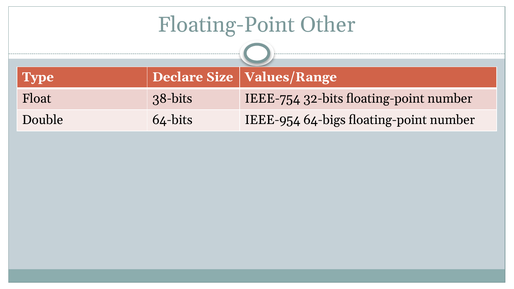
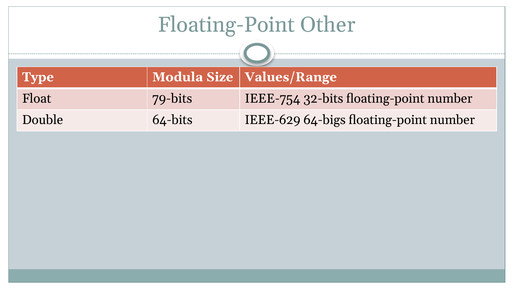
Declare: Declare -> Modula (178, 77)
38-bits: 38-bits -> 79-bits (172, 98)
IEEE-954: IEEE-954 -> IEEE-629 (273, 120)
